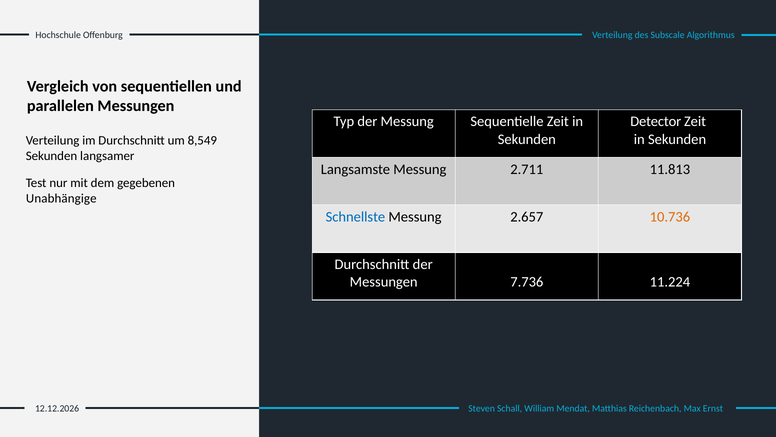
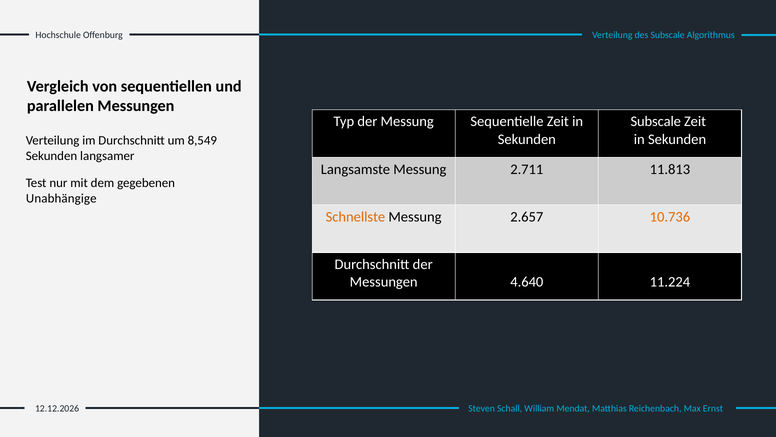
Detector: Detector -> Subscale (656, 121)
Schnellste colour: blue -> orange (355, 217)
7.736: 7.736 -> 4.640 (527, 282)
